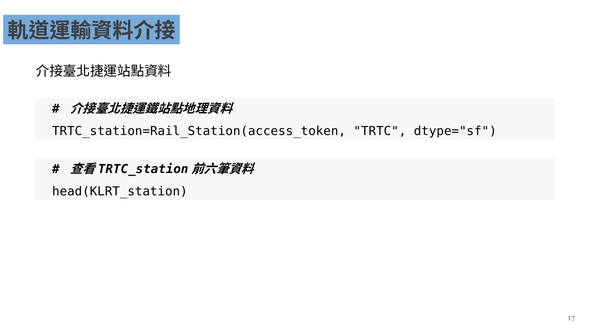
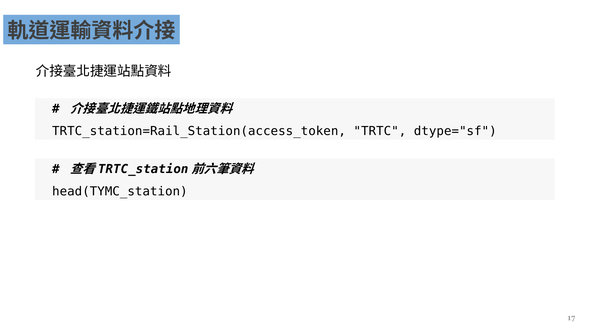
head(KLRT_station: head(KLRT_station -> head(TYMC_station (120, 192)
